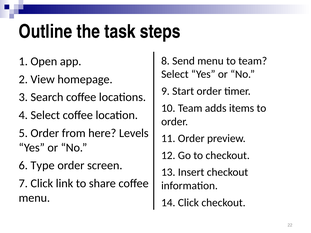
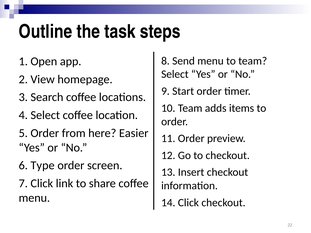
Levels: Levels -> Easier (134, 133)
